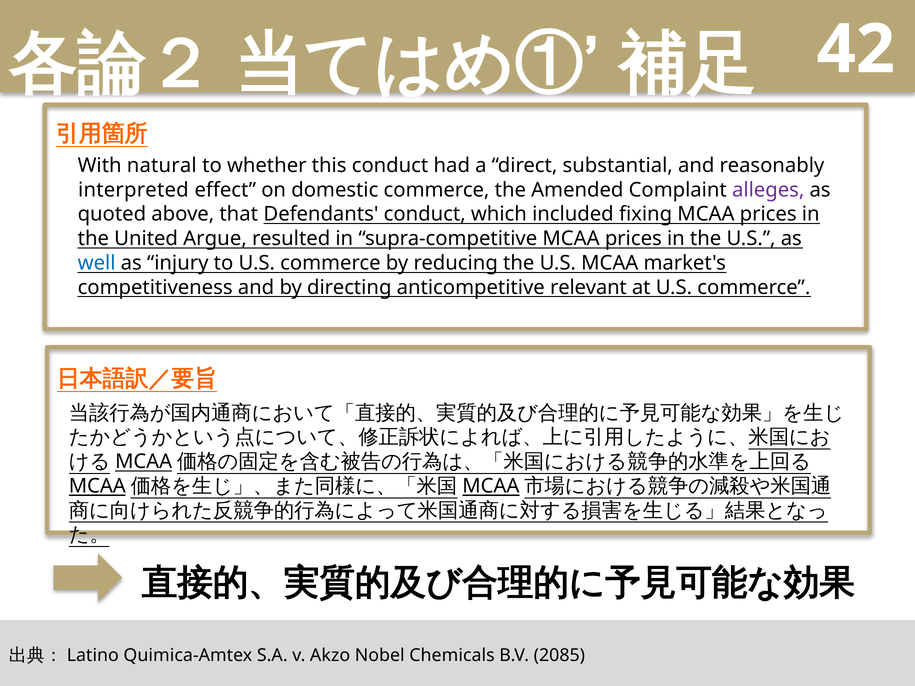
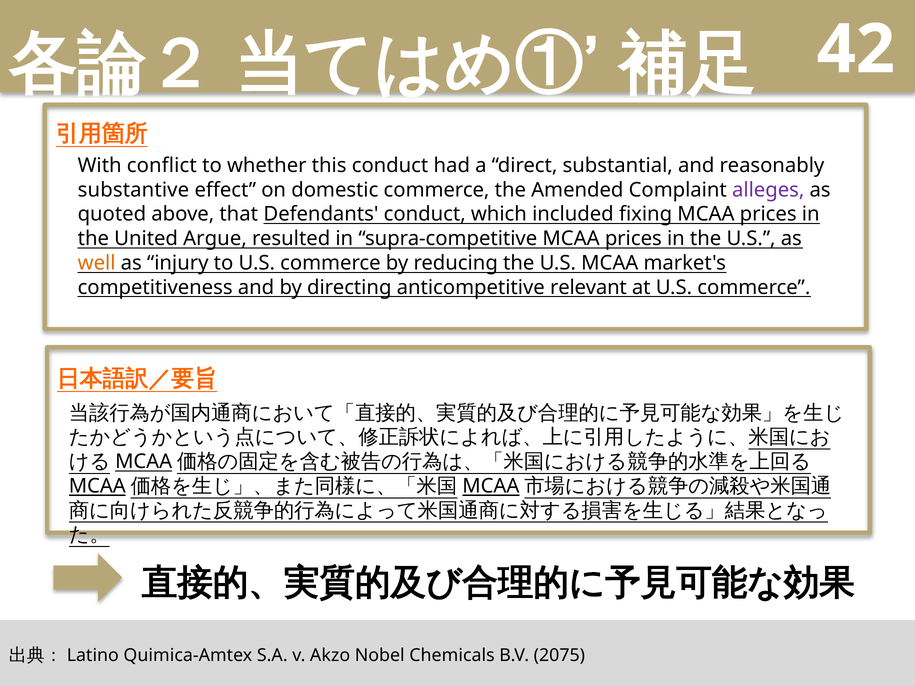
natural: natural -> conflict (162, 166)
interpreted: interpreted -> substantive (133, 190)
well colour: blue -> orange (97, 263)
2085: 2085 -> 2075 (559, 656)
